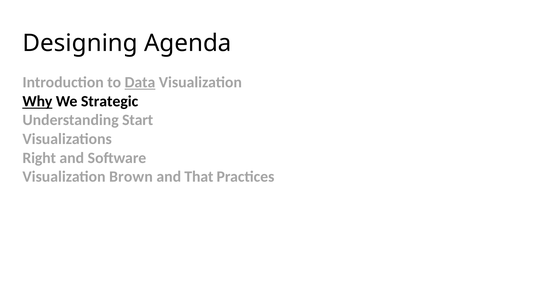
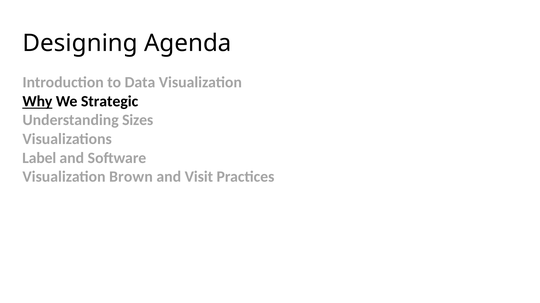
Data underline: present -> none (140, 83)
Start: Start -> Sizes (138, 120)
Right: Right -> Label (39, 158)
That: That -> Visit (199, 177)
